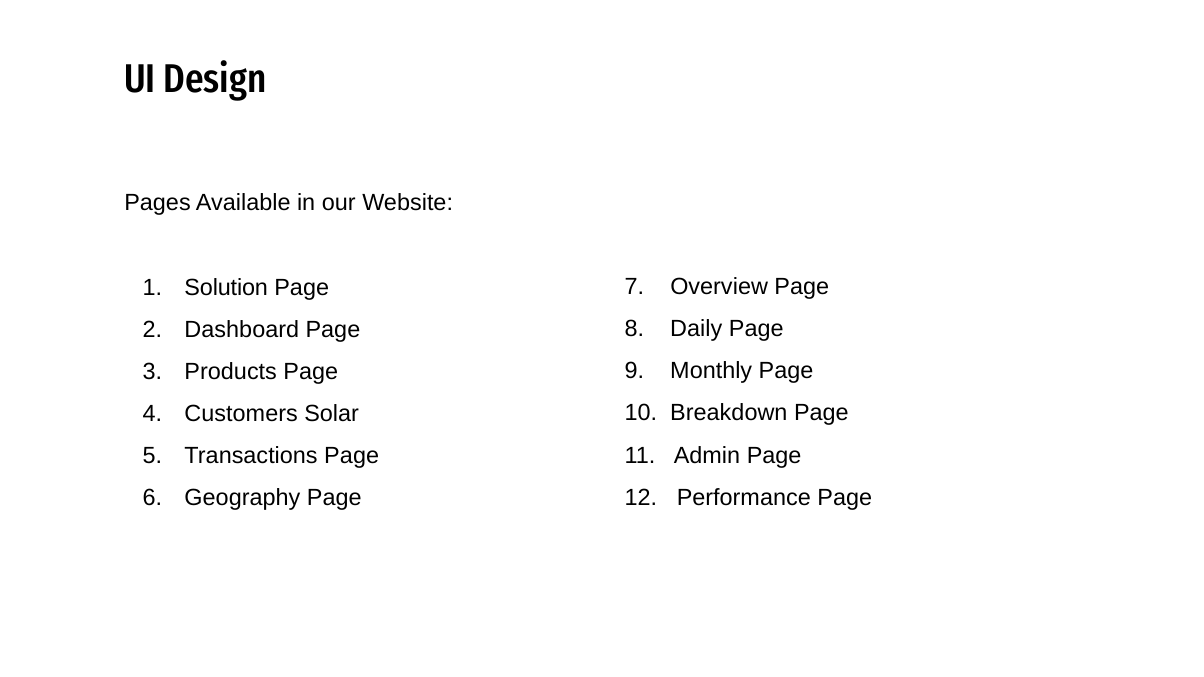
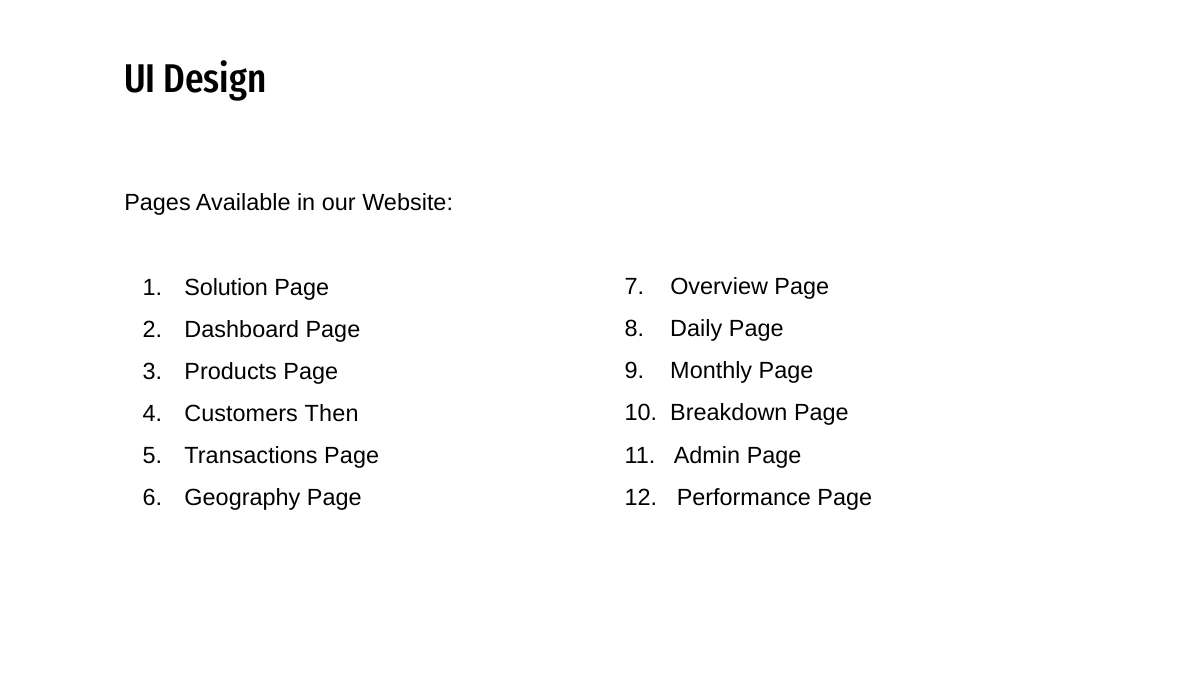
Solar: Solar -> Then (332, 414)
